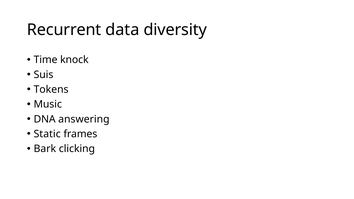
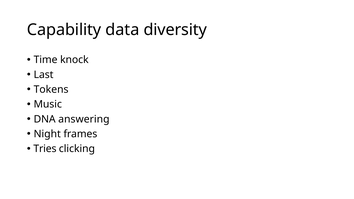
Recurrent: Recurrent -> Capability (64, 30)
Suis: Suis -> Last (44, 75)
Static: Static -> Night (47, 134)
Bark: Bark -> Tries (45, 149)
